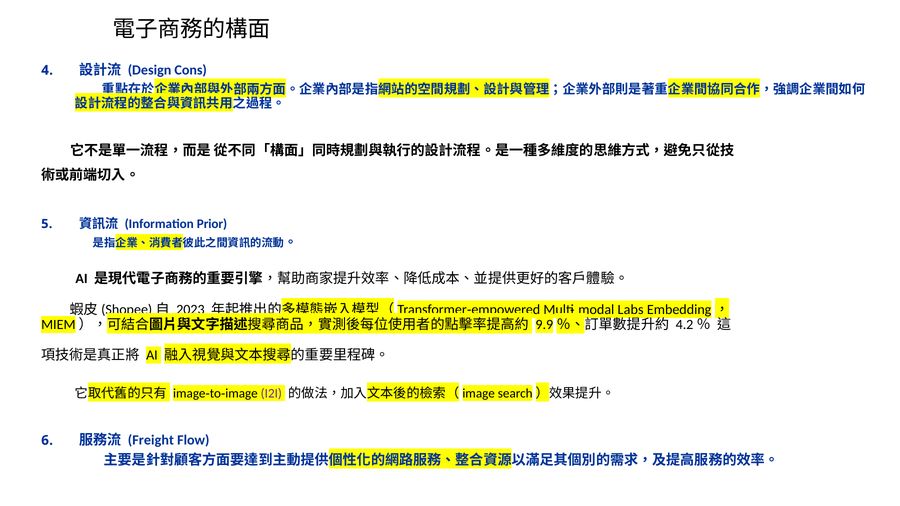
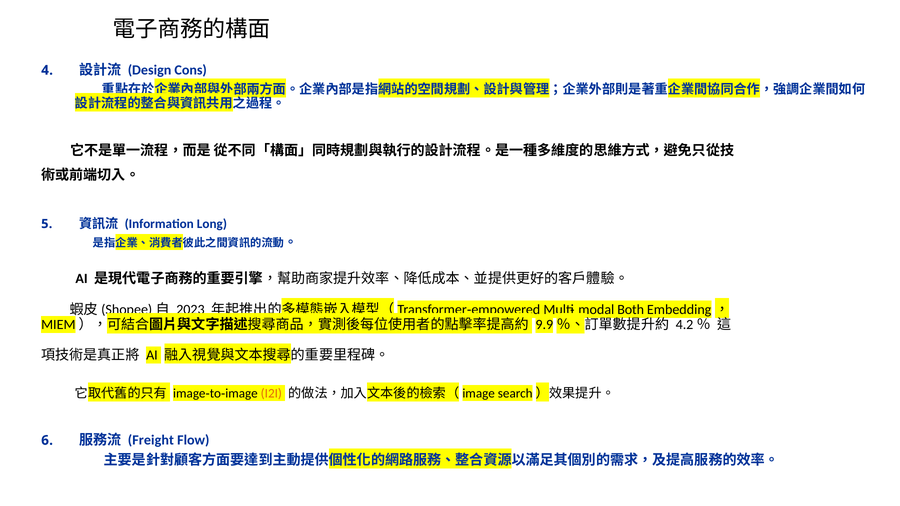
Prior: Prior -> Long (212, 224)
Labs: Labs -> Both (631, 310)
I2I colour: purple -> orange (271, 393)
